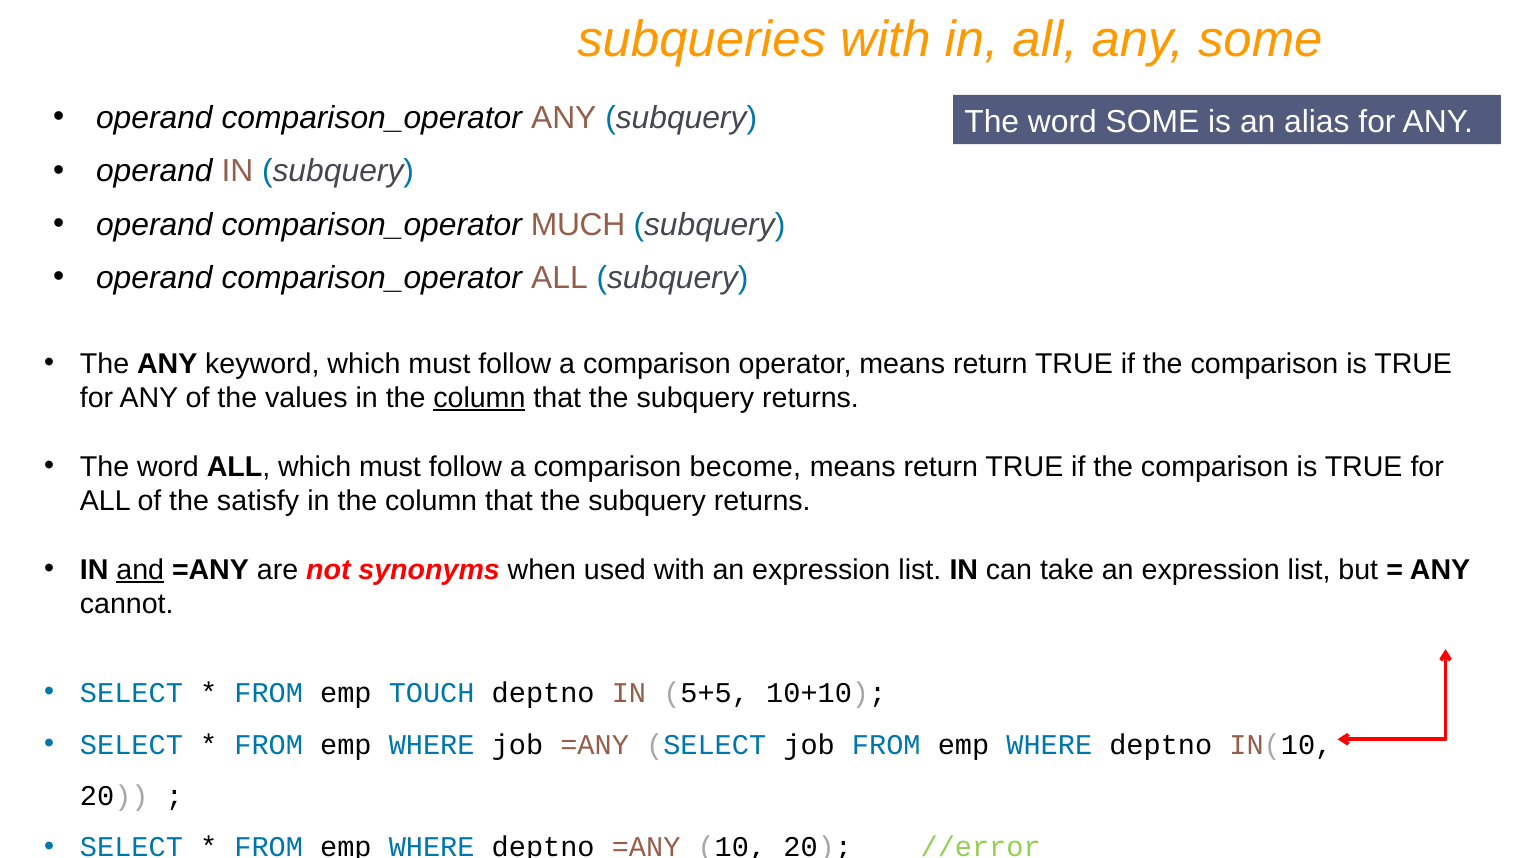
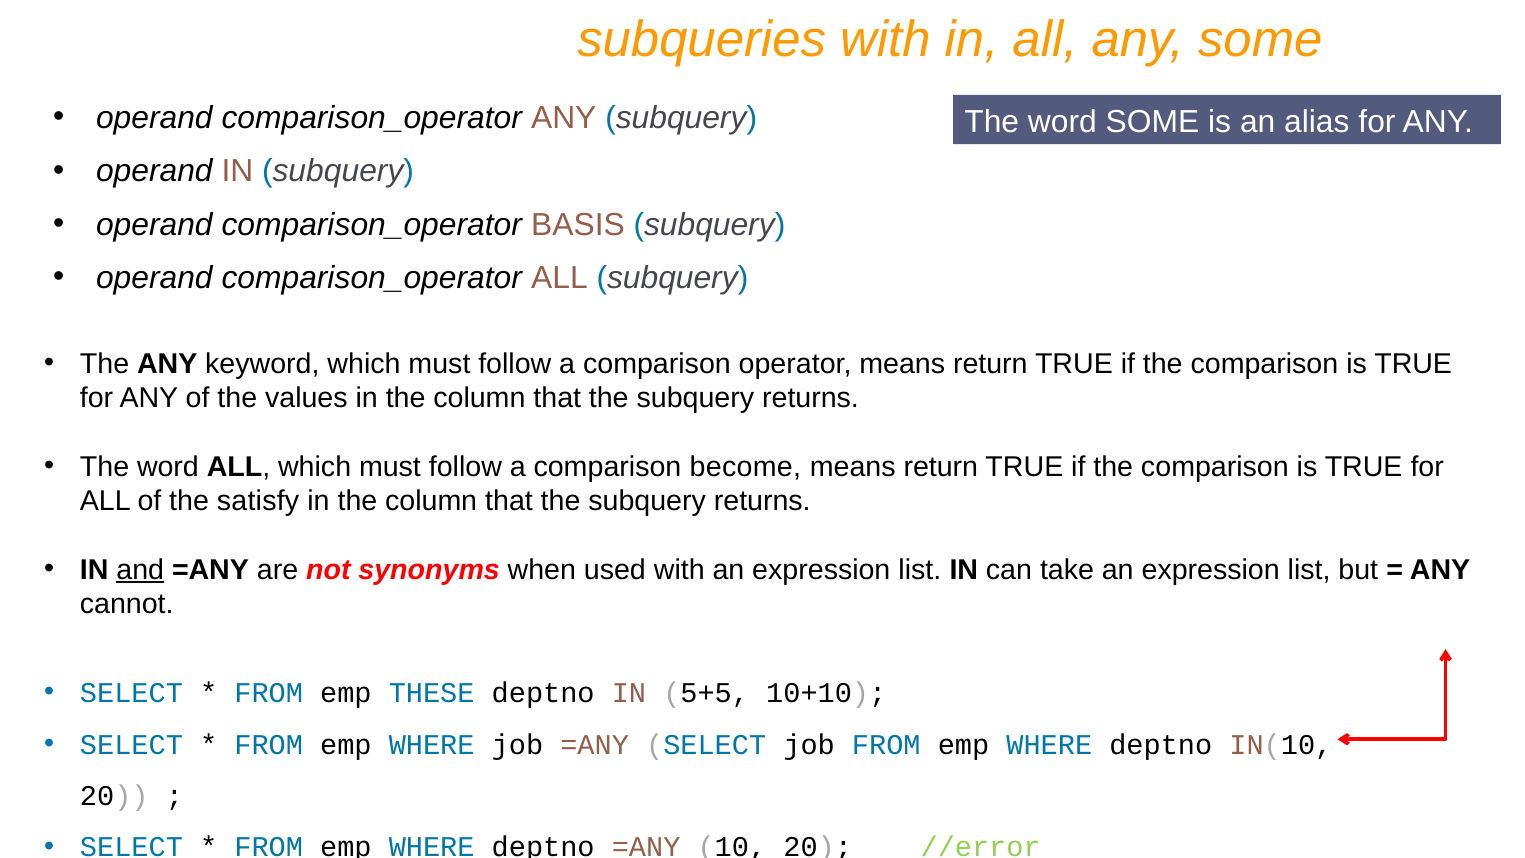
MUCH: MUCH -> BASIS (578, 225)
column underline: present -> none (479, 398)
TOUCH: TOUCH -> THESE (432, 693)
